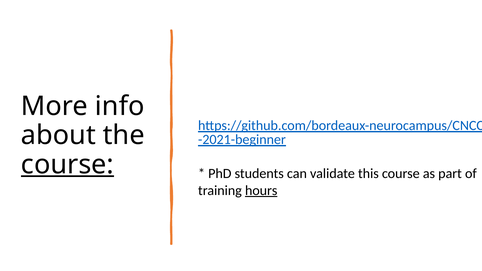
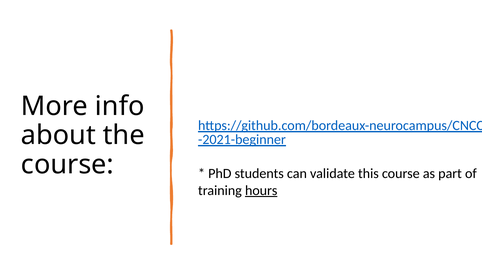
course underline: present -> none (67, 165)
